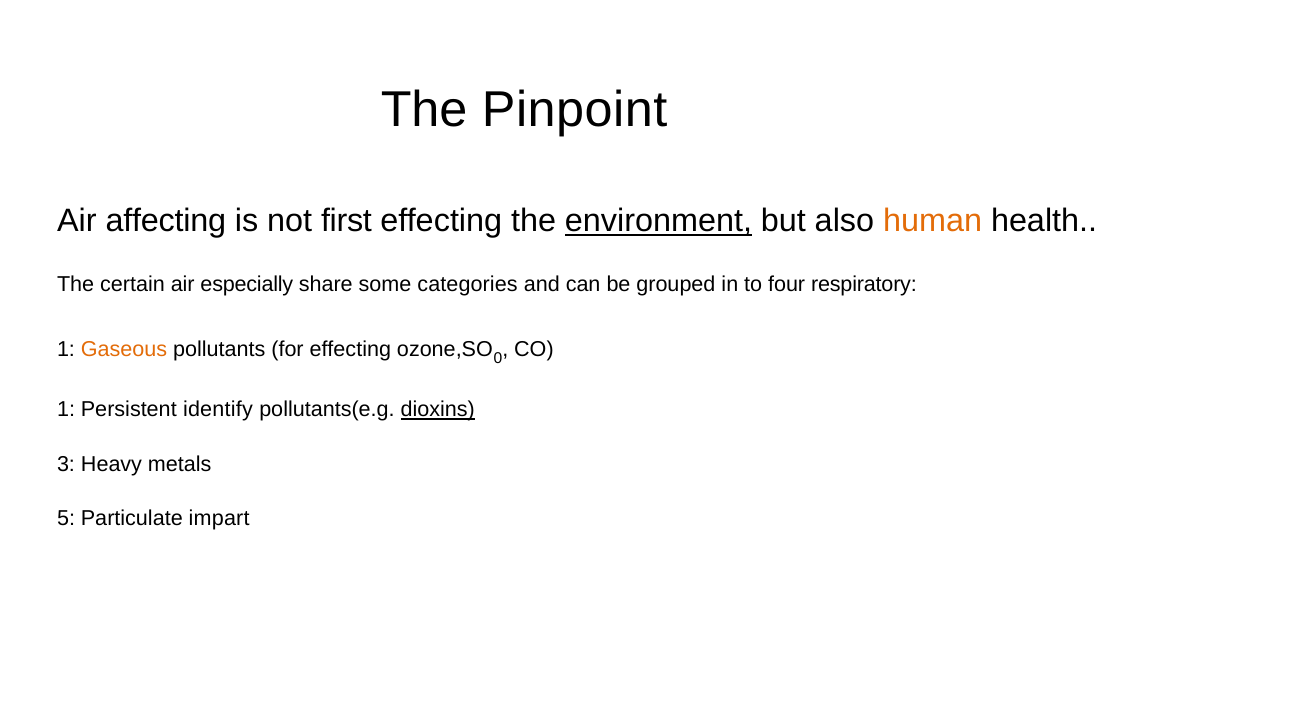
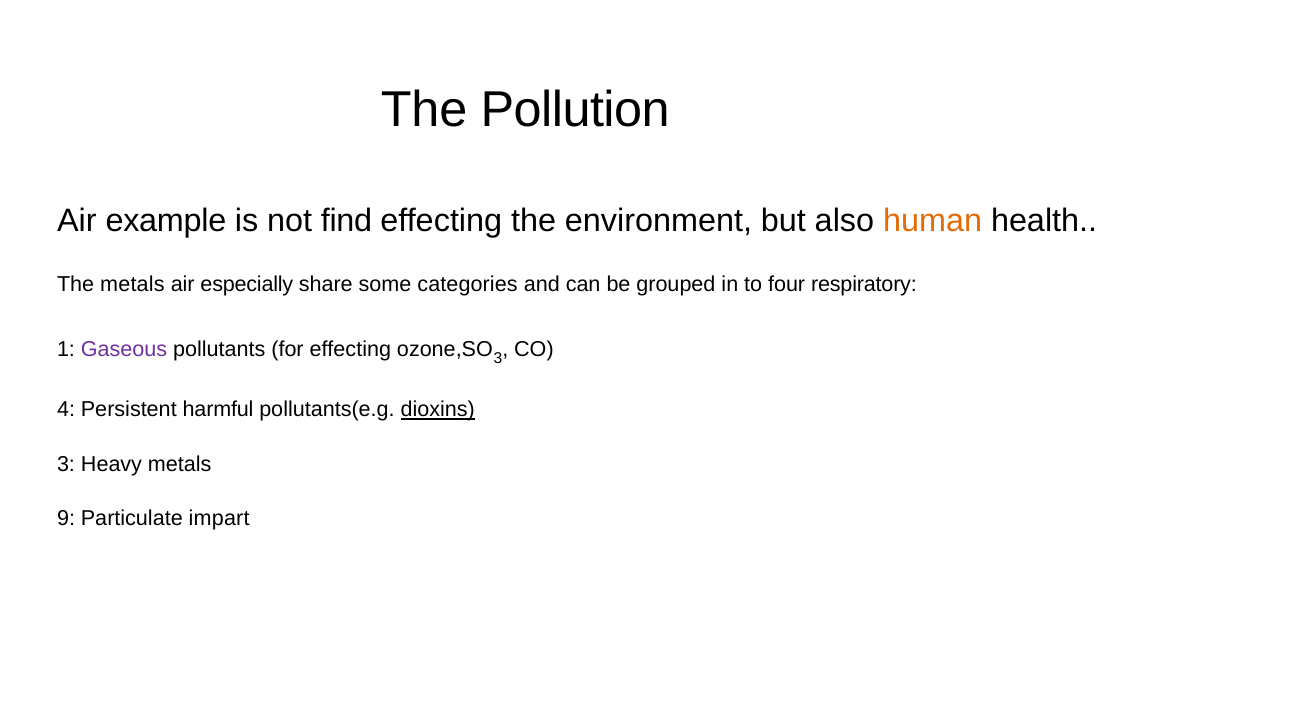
Pinpoint: Pinpoint -> Pollution (575, 110)
affecting: affecting -> example (166, 221)
first: first -> find (346, 221)
environment underline: present -> none (658, 221)
The certain: certain -> metals (132, 285)
Gaseous colour: orange -> purple (124, 350)
0: 0 -> 3 (498, 359)
1: 1 -> 4 (66, 410)
identify: identify -> harmful (218, 410)
5: 5 -> 9 (66, 519)
